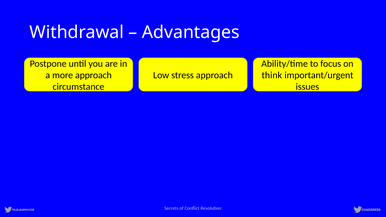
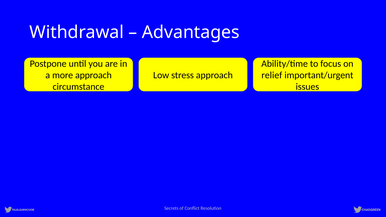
think: think -> relief (272, 75)
